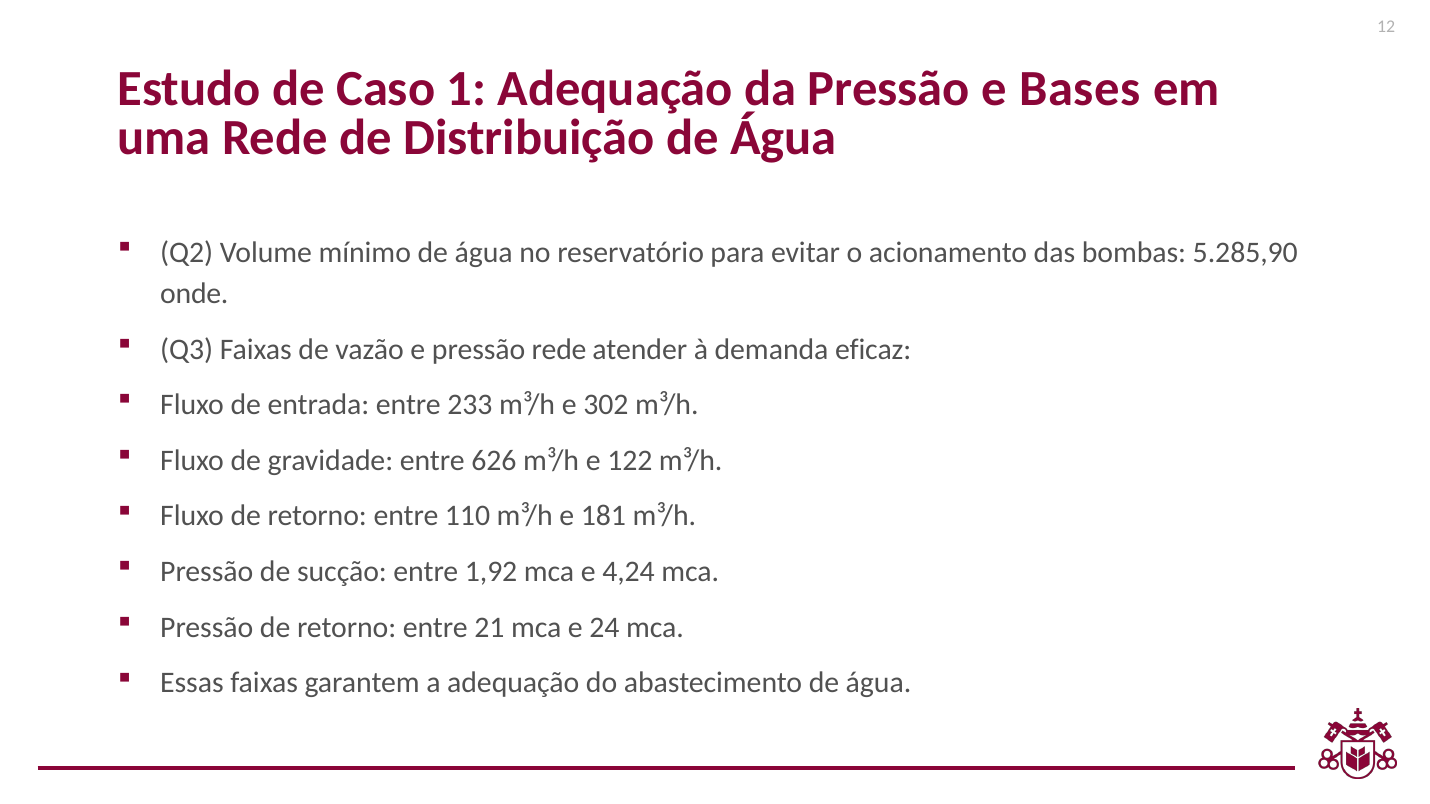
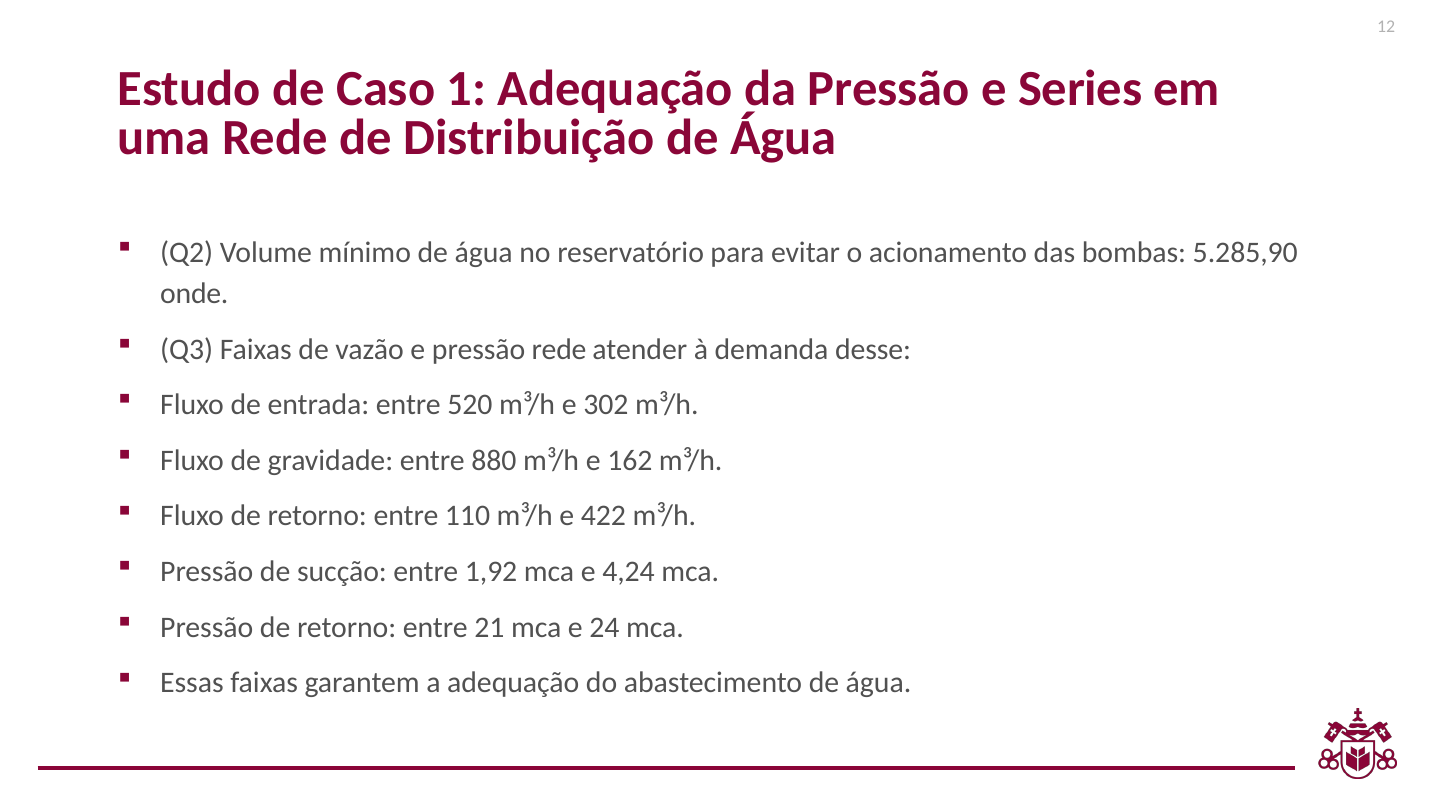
Bases: Bases -> Series (1080, 89)
eficaz: eficaz -> desse (873, 349)
233: 233 -> 520 (470, 405)
626: 626 -> 880 (494, 461)
122: 122 -> 162 (630, 461)
181: 181 -> 422 (603, 516)
